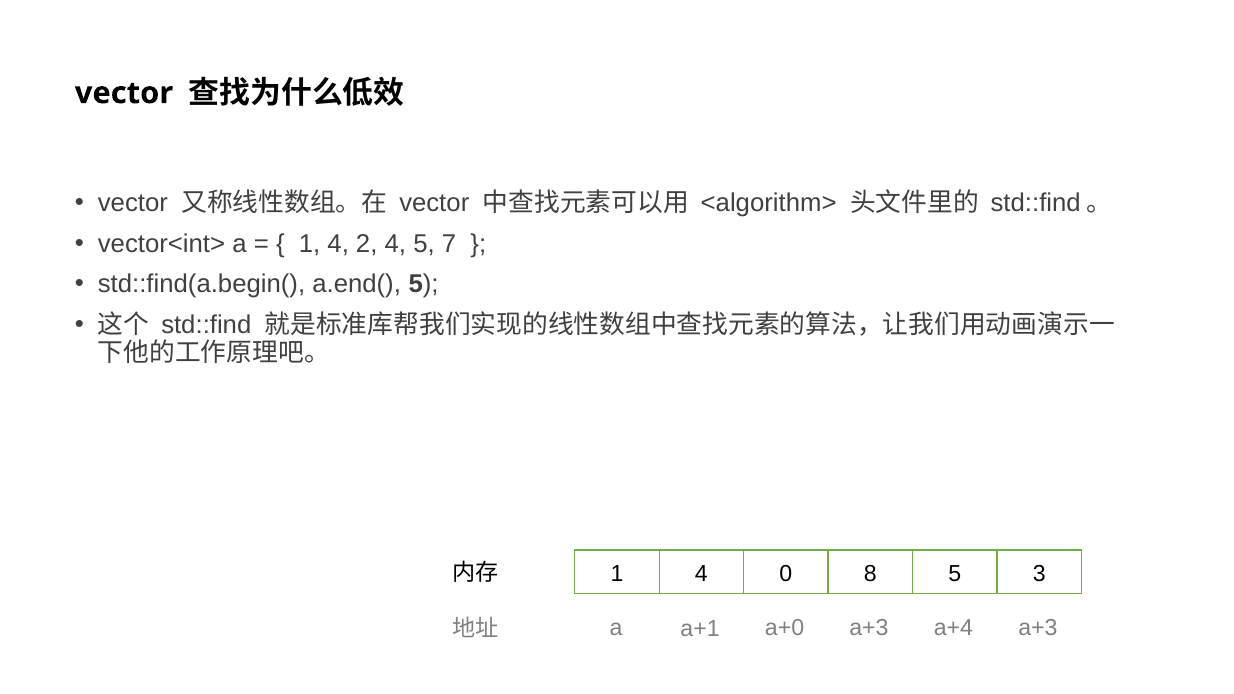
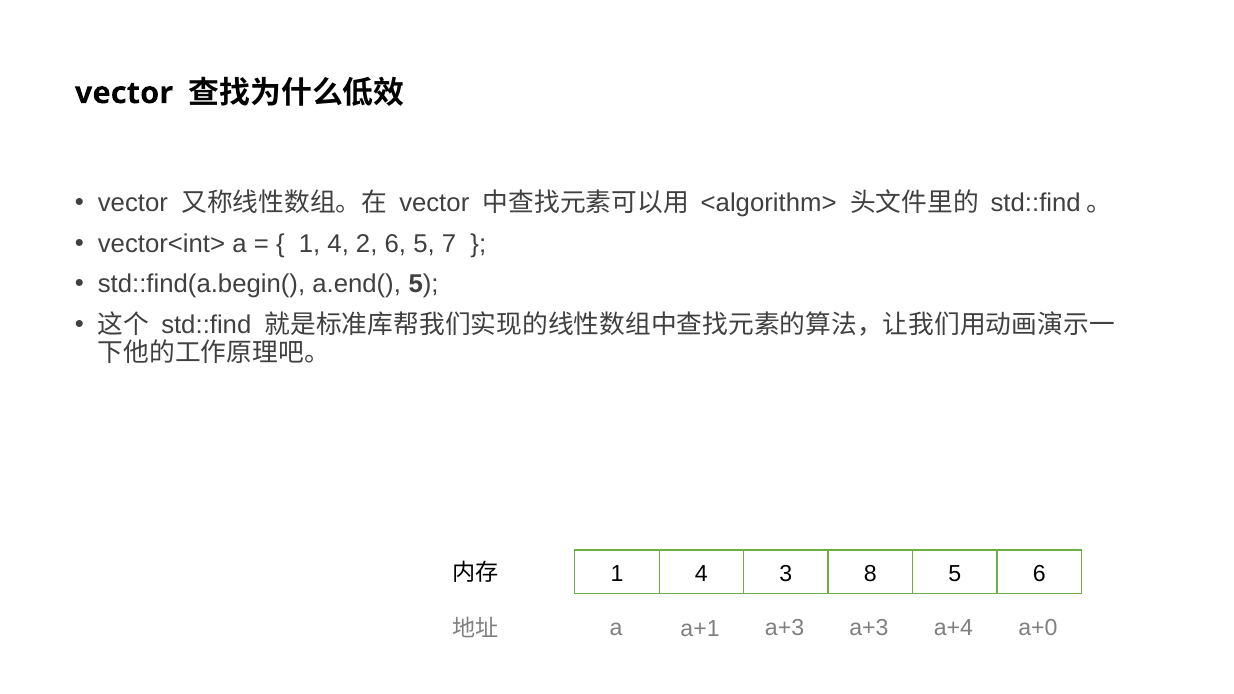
2 4: 4 -> 6 (395, 244)
0: 0 -> 3 (786, 573)
5 3: 3 -> 6 (1039, 573)
a+1 a+0: a+0 -> a+3 (785, 628)
a+4 a+3: a+3 -> a+0 (1038, 628)
